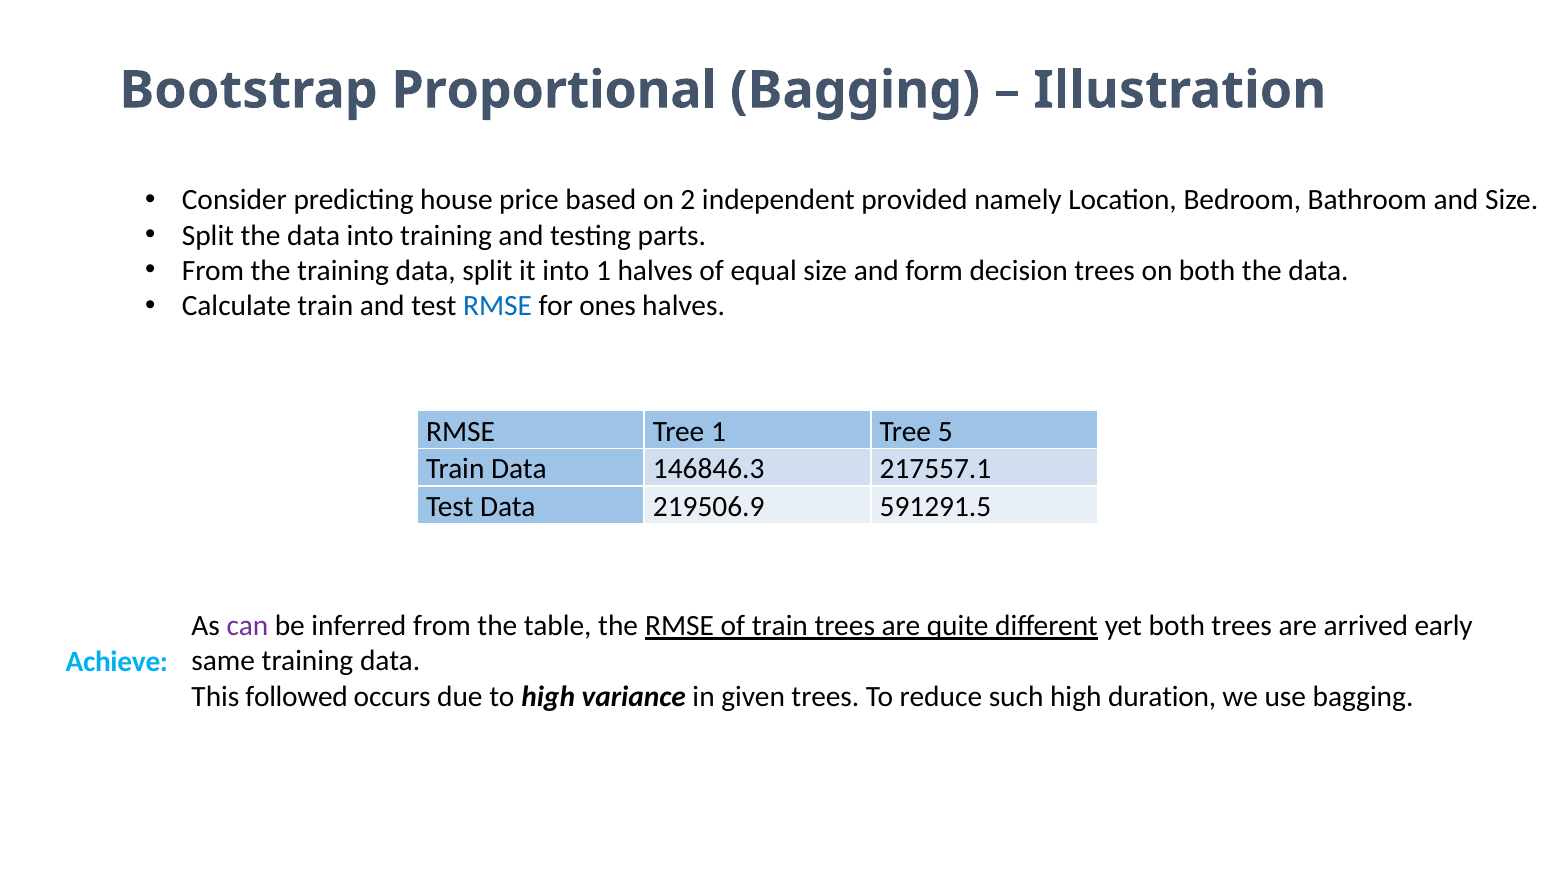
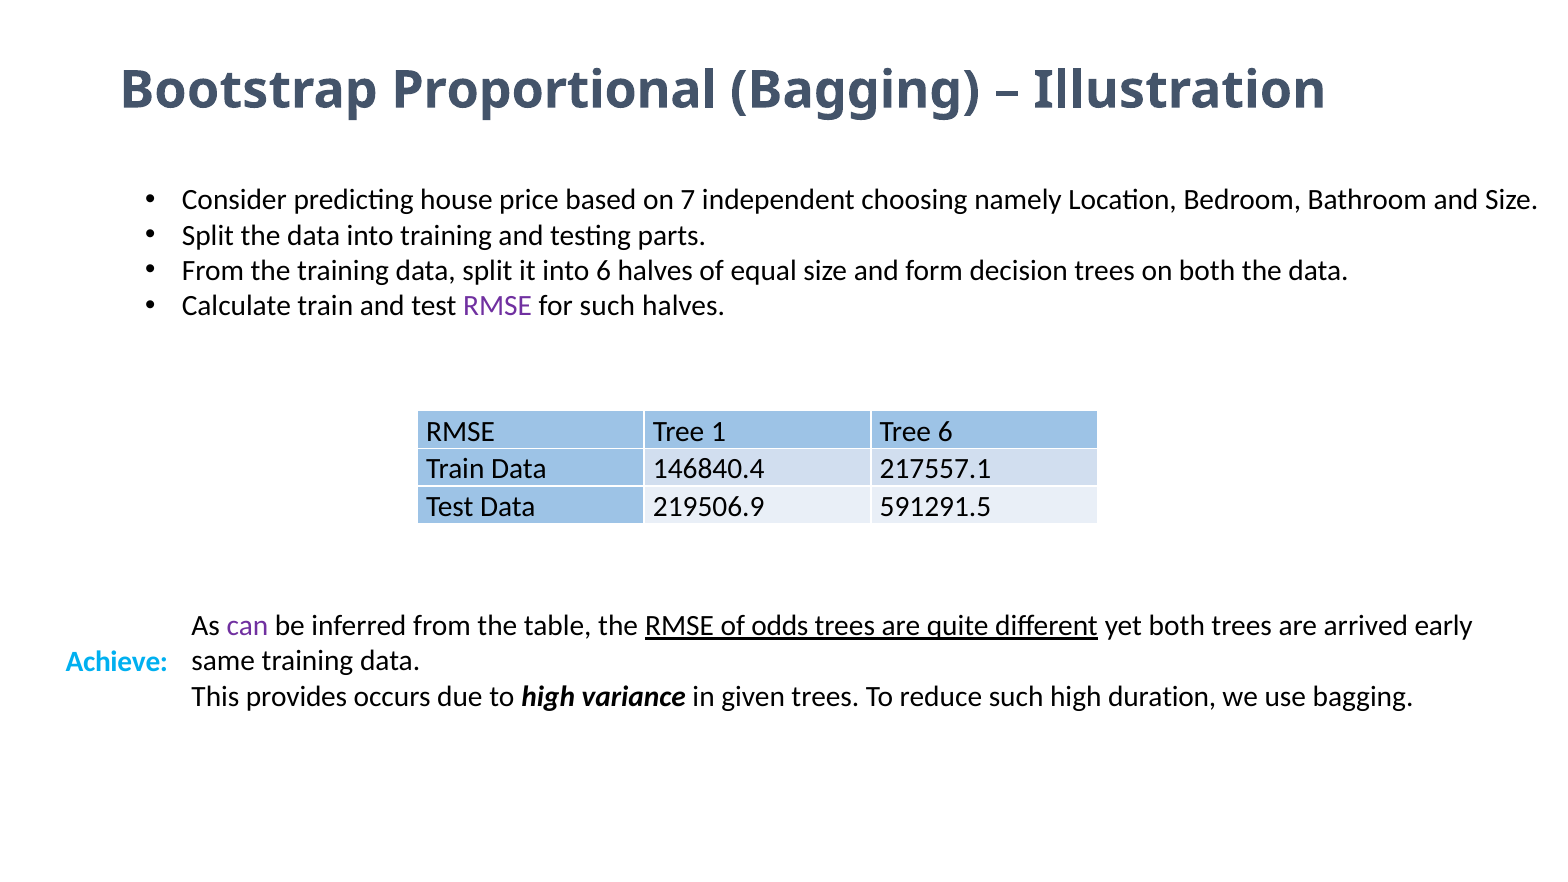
2: 2 -> 7 (688, 200)
provided: provided -> choosing (914, 200)
into 1: 1 -> 6 (604, 271)
RMSE colour: blue -> purple (498, 306)
for ones: ones -> such (607, 306)
Tree 5: 5 -> 6 (945, 431)
146846.3: 146846.3 -> 146840.4 (709, 469)
of train: train -> odds (780, 626)
followed: followed -> provides (297, 696)
